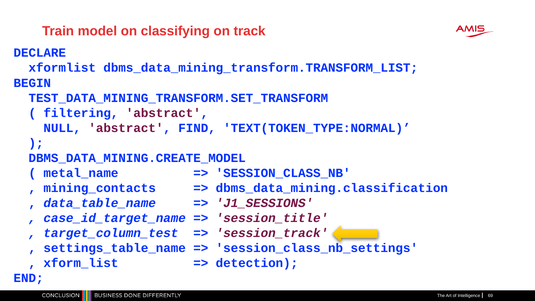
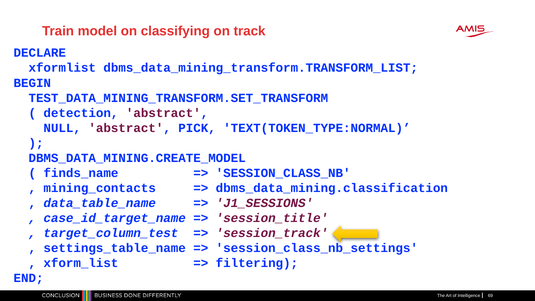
filtering: filtering -> detection (81, 113)
FIND: FIND -> PICK (197, 128)
metal_name: metal_name -> finds_name (81, 173)
detection: detection -> filtering (257, 263)
